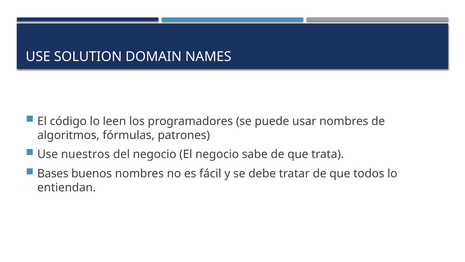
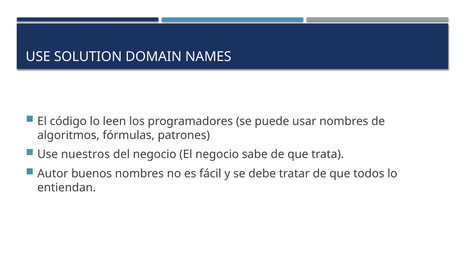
Bases: Bases -> Autor (53, 173)
